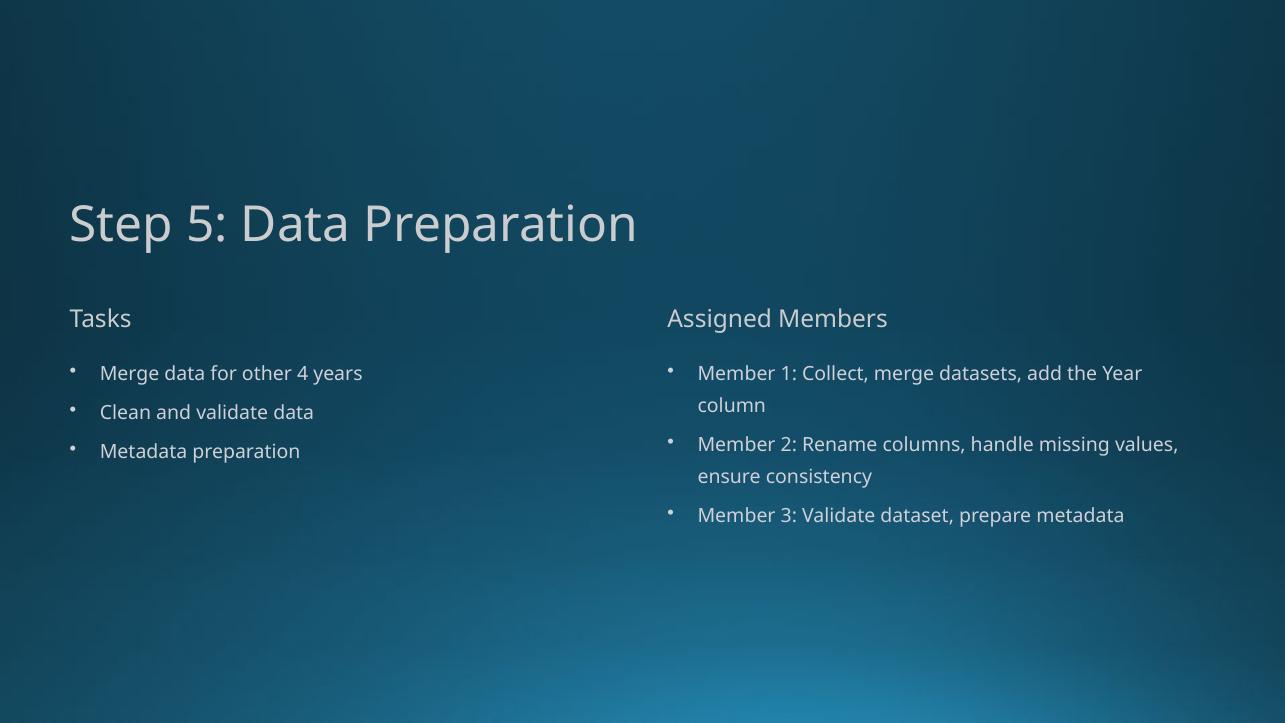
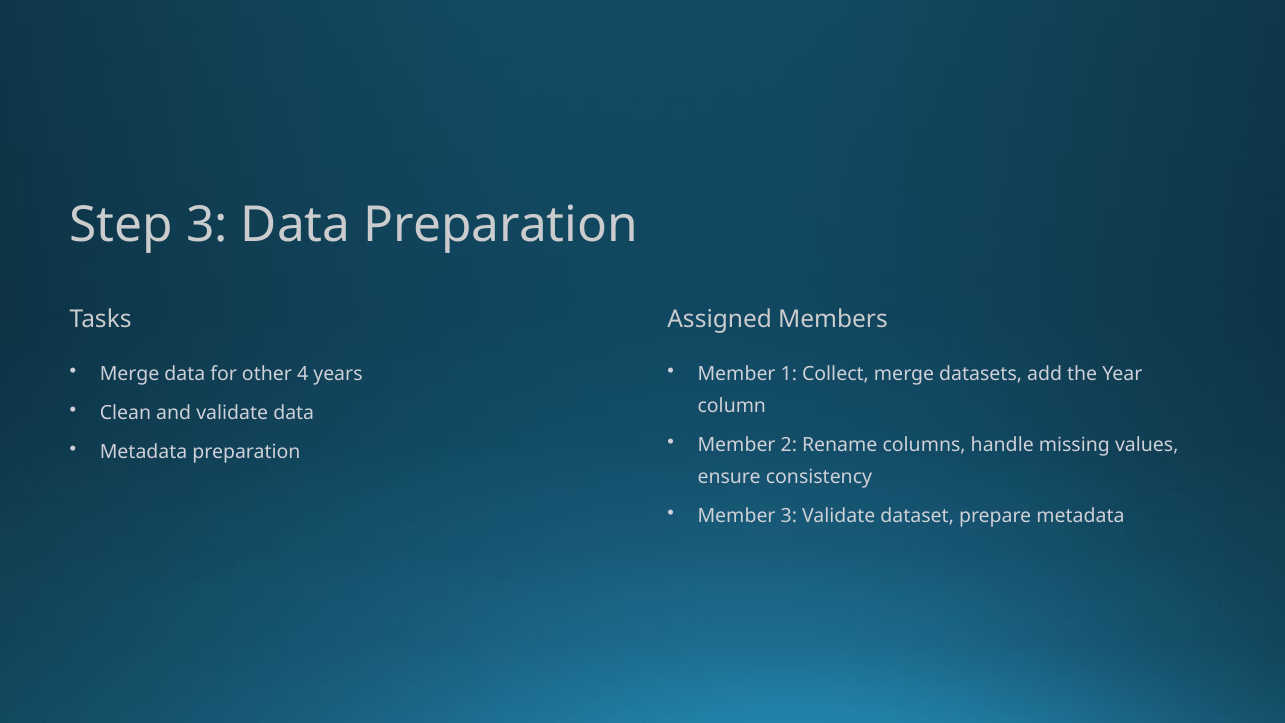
Step 5: 5 -> 3 (207, 225)
